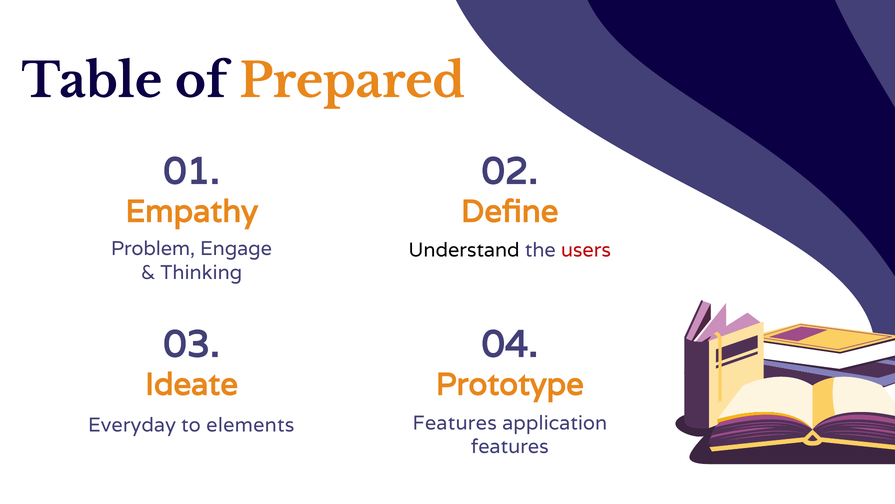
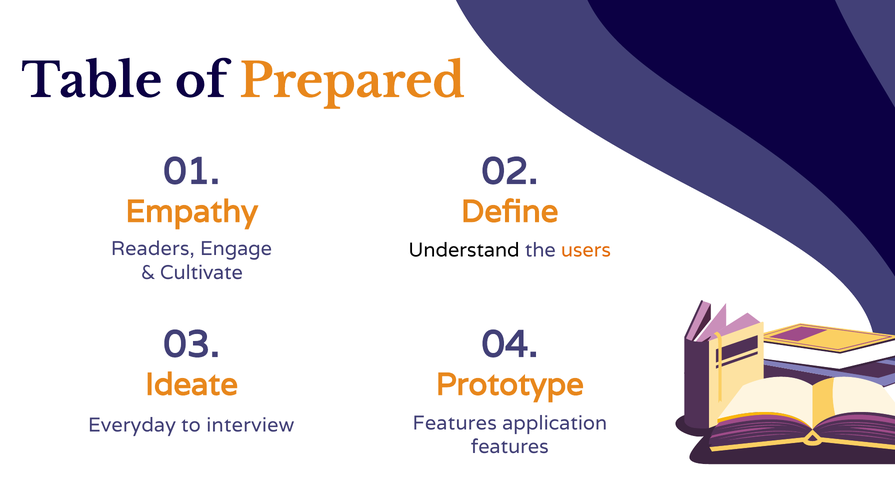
Problem: Problem -> Readers (153, 249)
users colour: red -> orange (586, 250)
Thinking: Thinking -> Cultivate (201, 272)
elements: elements -> interview (250, 425)
